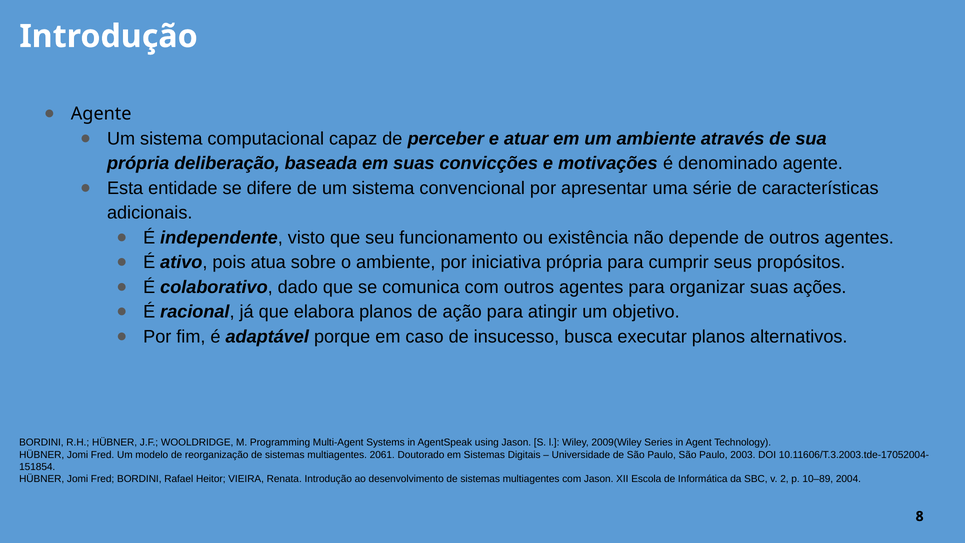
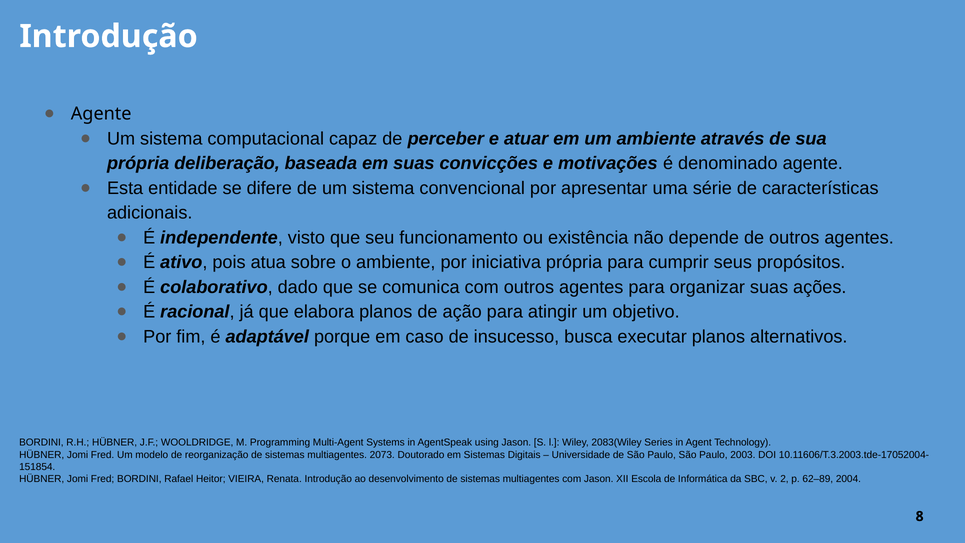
2009(Wiley: 2009(Wiley -> 2083(Wiley (617, 442)
2061: 2061 -> 2073 (382, 455)
10–89: 10–89 -> 62–89 (818, 479)
